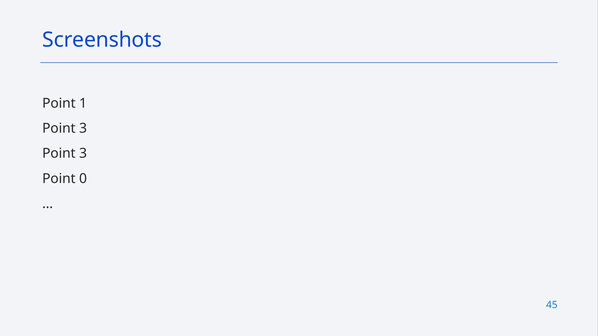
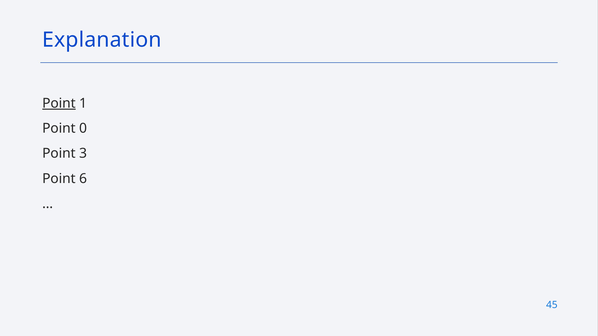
Screenshots: Screenshots -> Explanation (102, 40)
Point underline: none -> present (59, 103)
3: 3 -> 0 (83, 128)
0: 0 -> 6 (83, 179)
